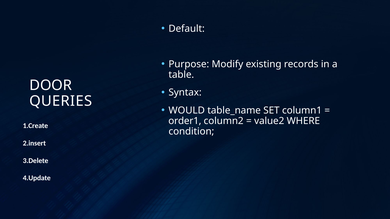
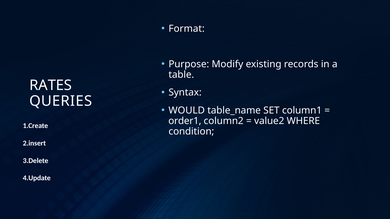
Default: Default -> Format (187, 29)
DOOR: DOOR -> RATES (51, 86)
